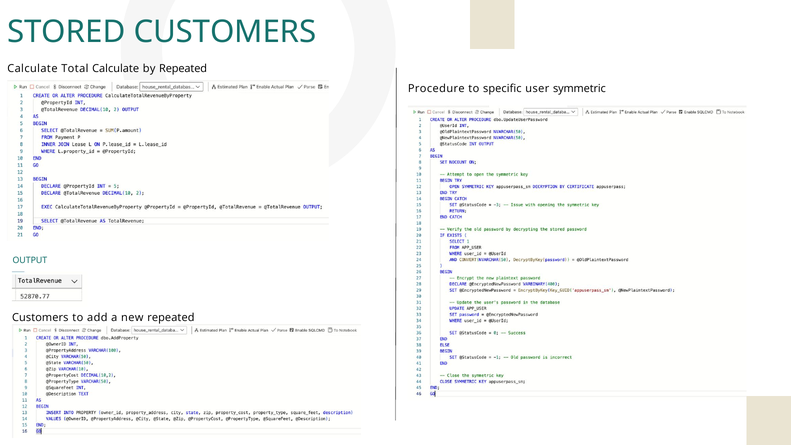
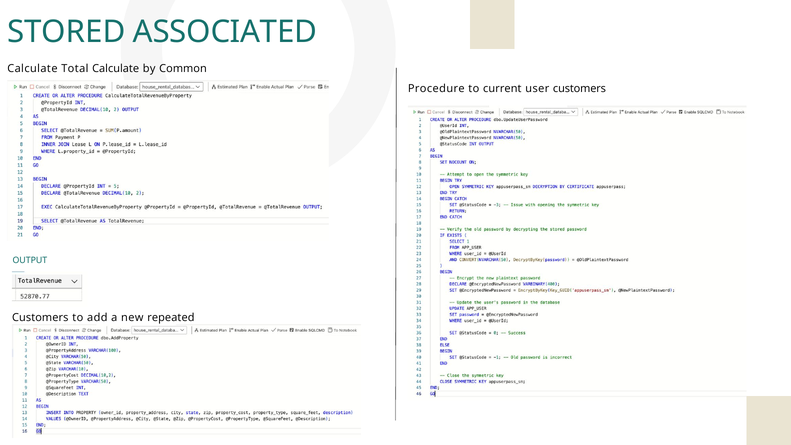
STORED CUSTOMERS: CUSTOMERS -> ASSOCIATED (225, 32)
by Repeated: Repeated -> Common (183, 69)
specific: specific -> current (502, 89)
user symmetric: symmetric -> customers (579, 89)
